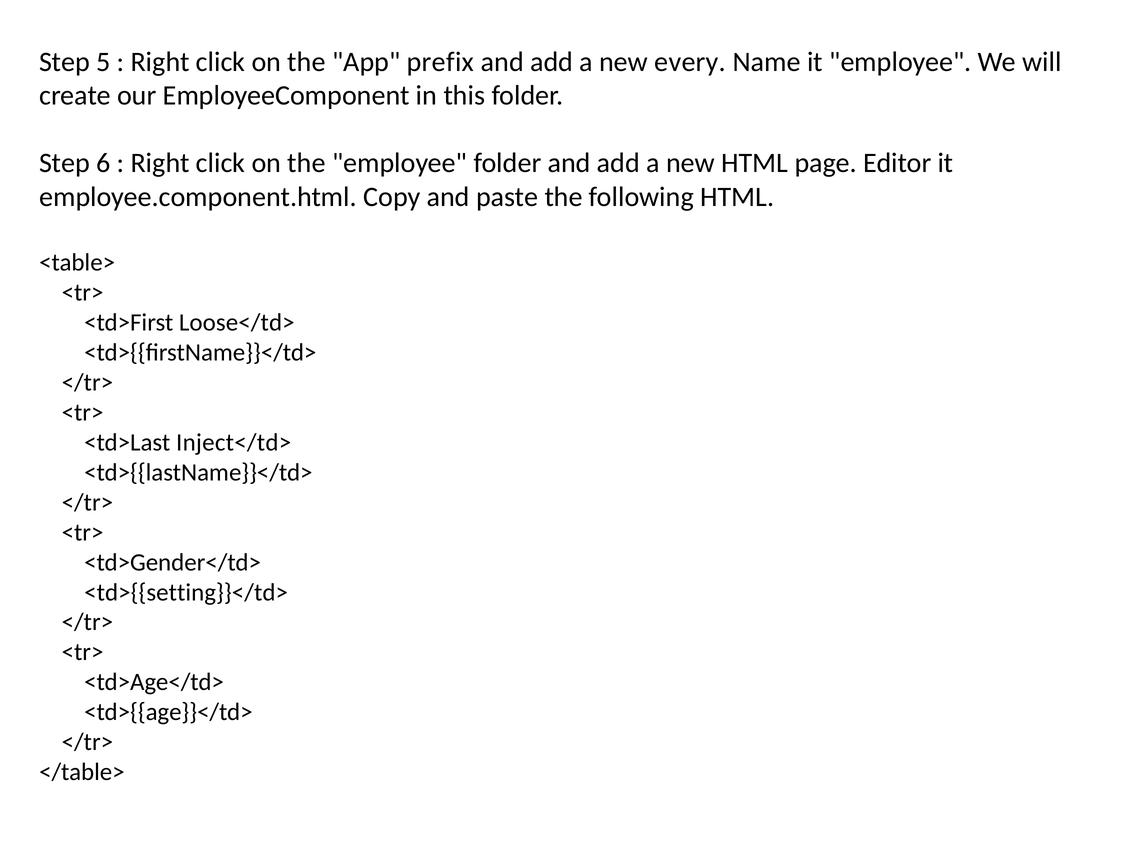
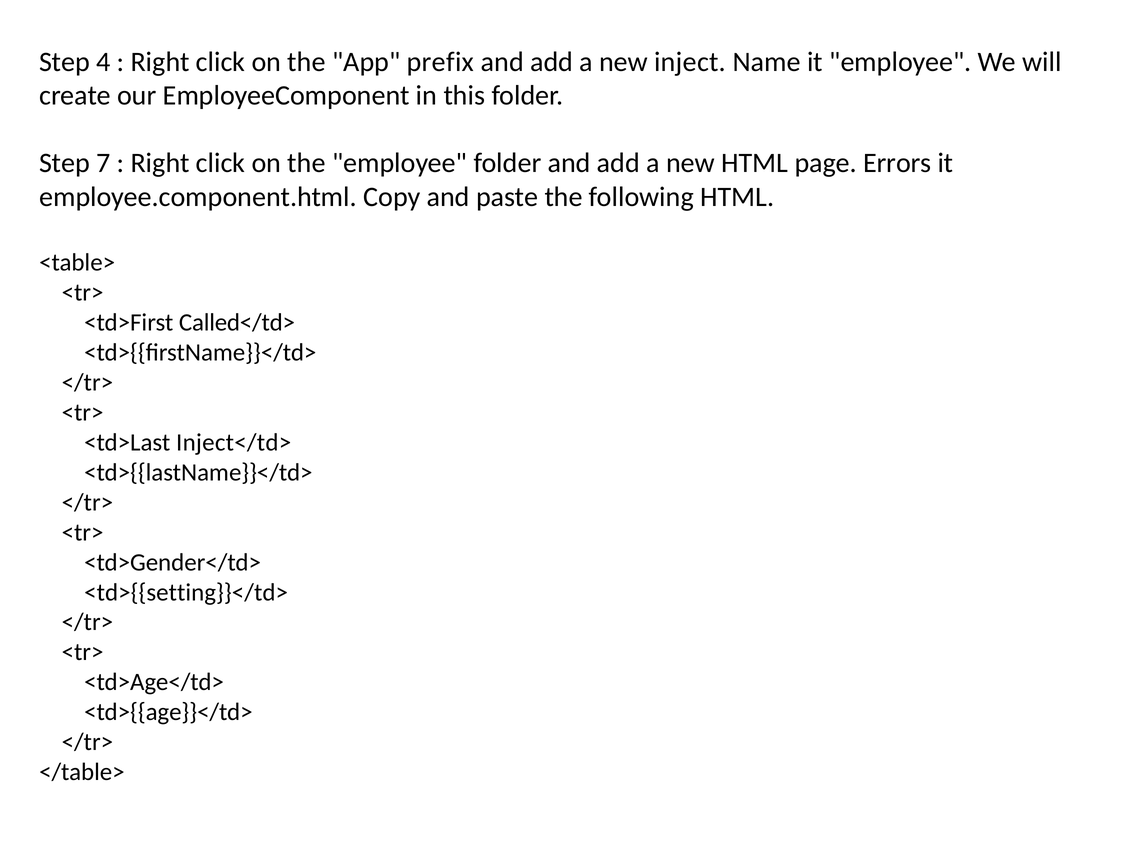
5: 5 -> 4 (103, 62)
every: every -> inject (690, 62)
6: 6 -> 7 (103, 163)
Editor: Editor -> Errors (897, 163)
Loose</td>: Loose</td> -> Called</td> (237, 322)
